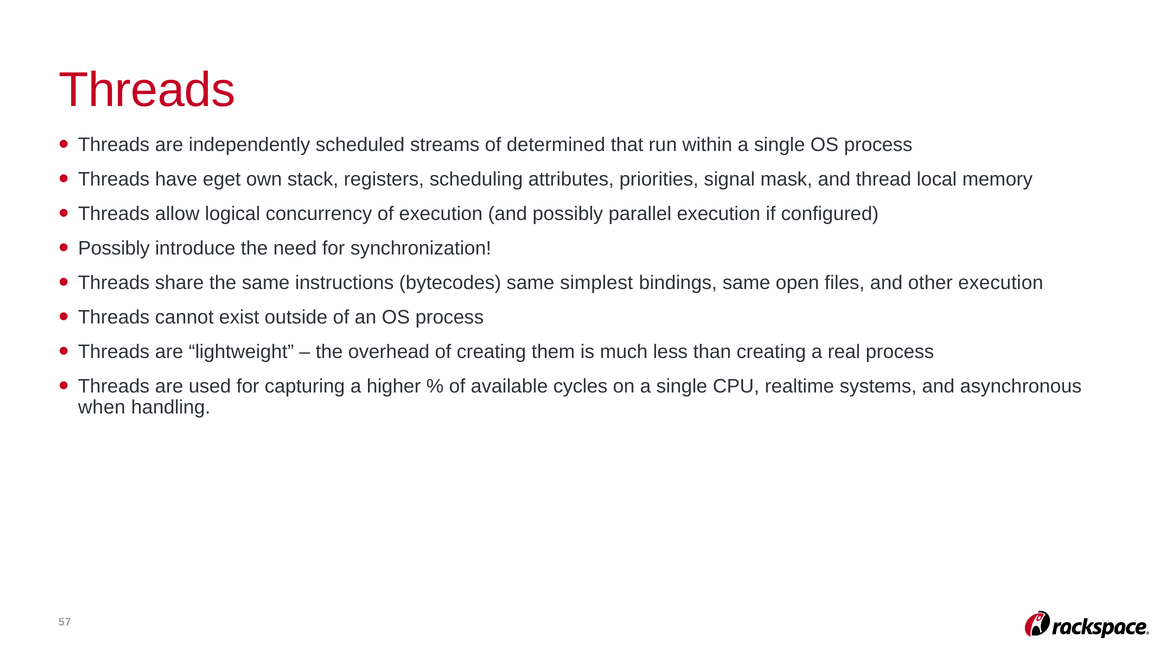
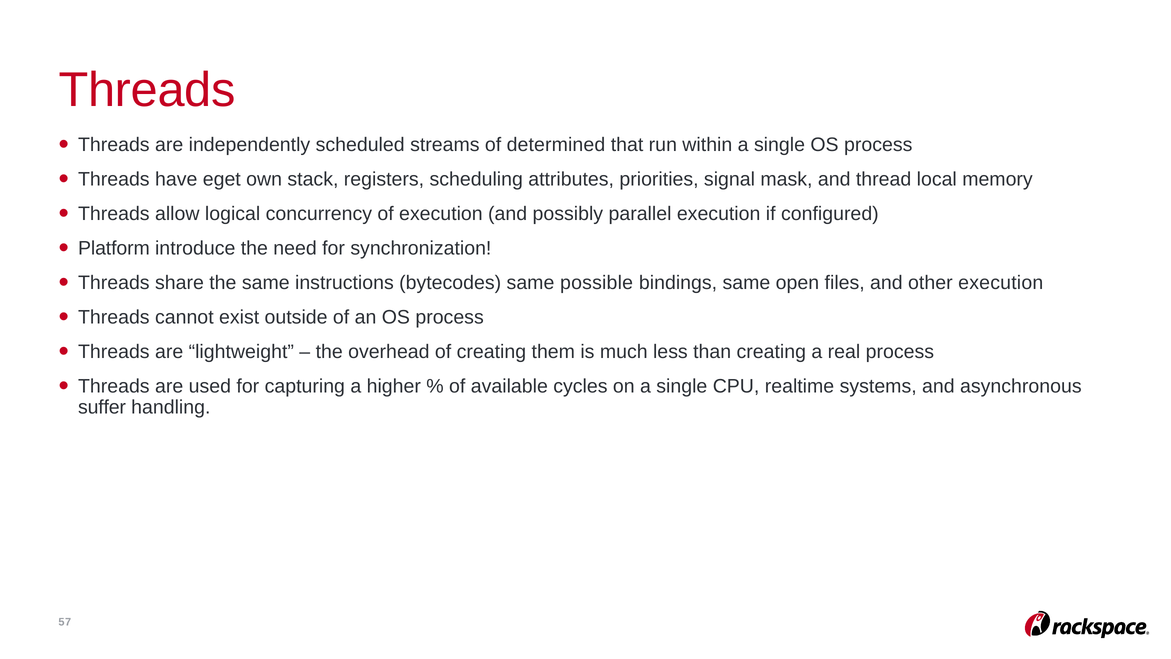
Possibly: Possibly -> Platform (114, 248)
simplest: simplest -> possible (597, 283)
when: when -> suffer (102, 407)
